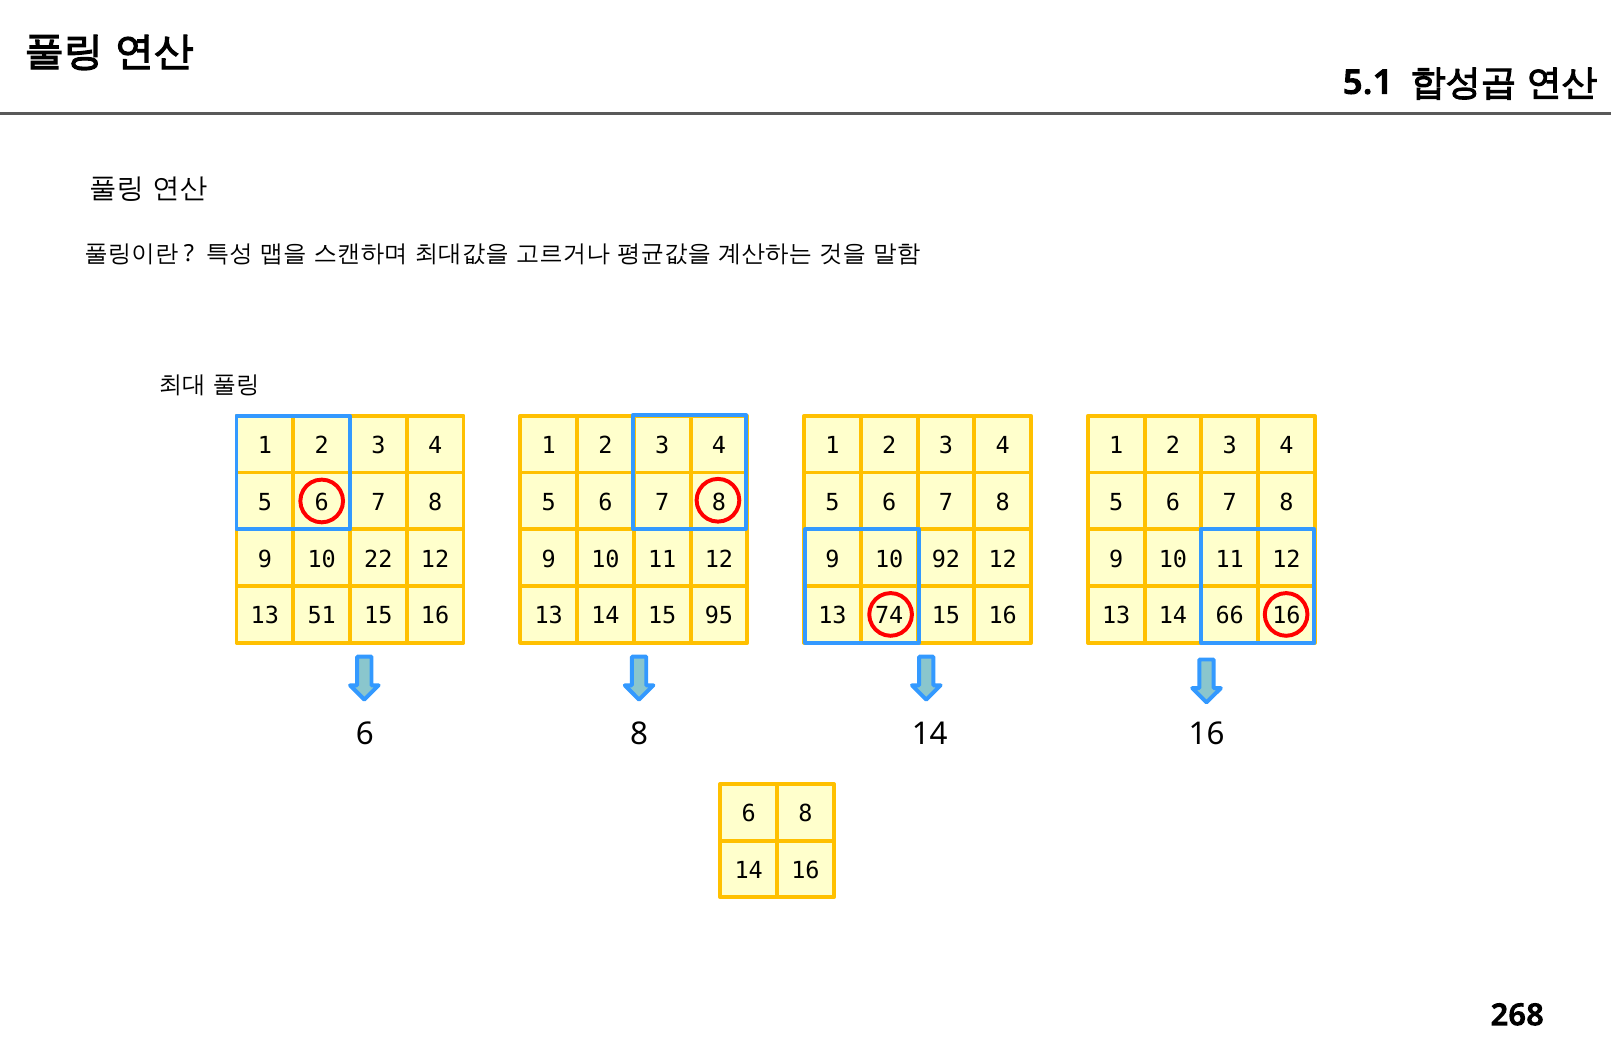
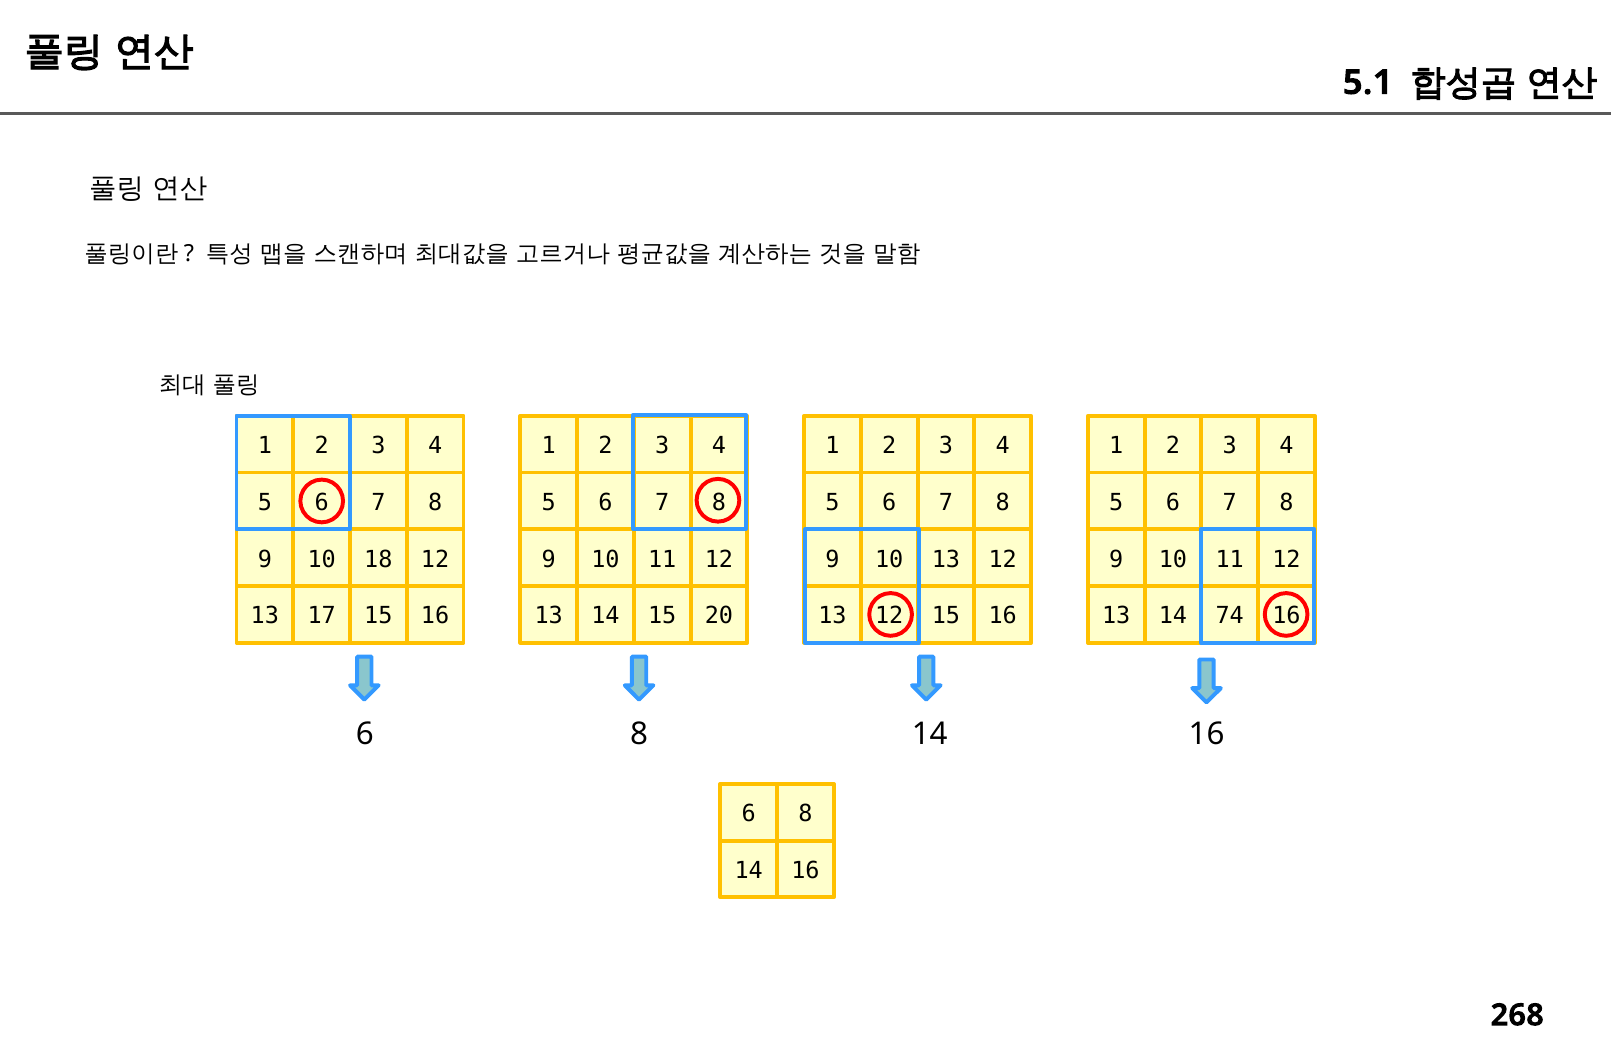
22: 22 -> 18 (378, 559)
10 92: 92 -> 13 (946, 559)
51: 51 -> 17 (322, 616)
95: 95 -> 20 (719, 616)
13 74: 74 -> 12 (889, 616)
66: 66 -> 74 (1230, 616)
